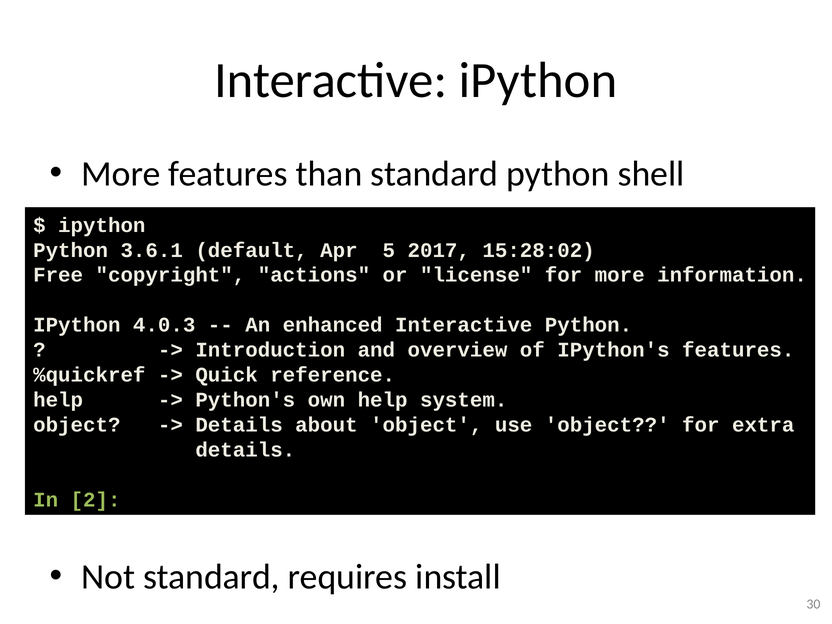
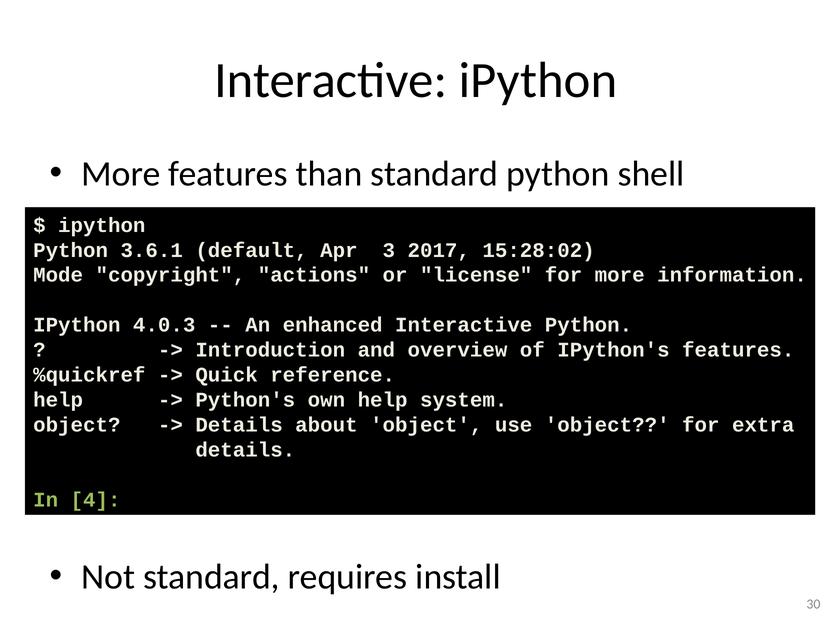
5: 5 -> 3 (389, 250)
Free: Free -> Mode (58, 275)
2: 2 -> 4 (96, 500)
